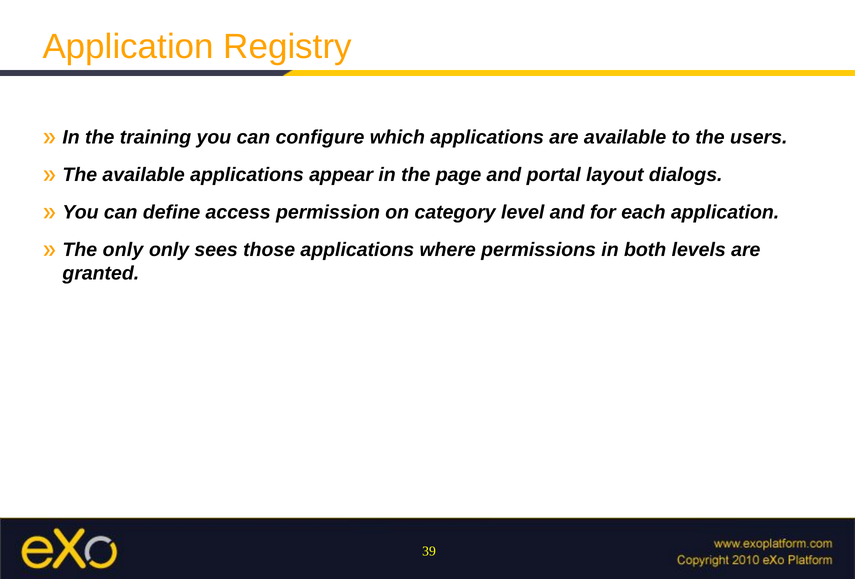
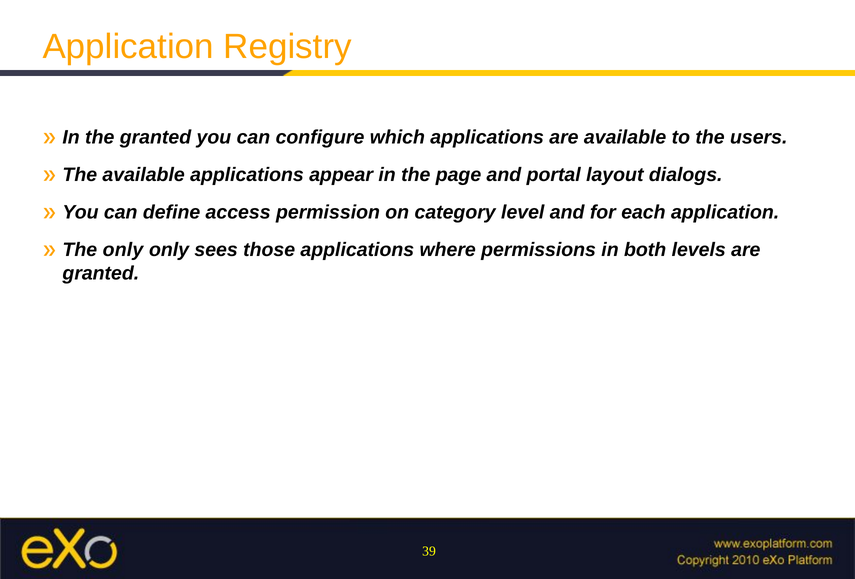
the training: training -> granted (155, 138)
